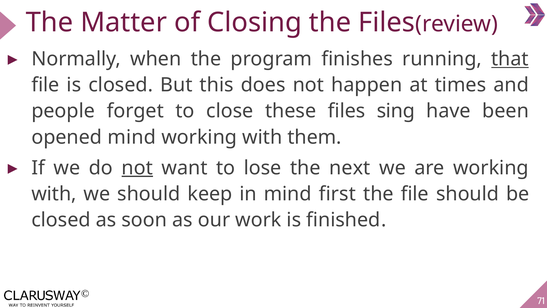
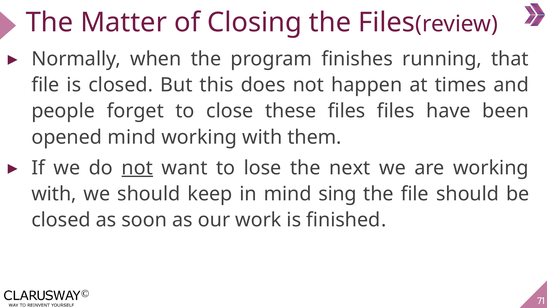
that underline: present -> none (510, 59)
files sing: sing -> files (396, 111)
first: first -> sing (338, 194)
